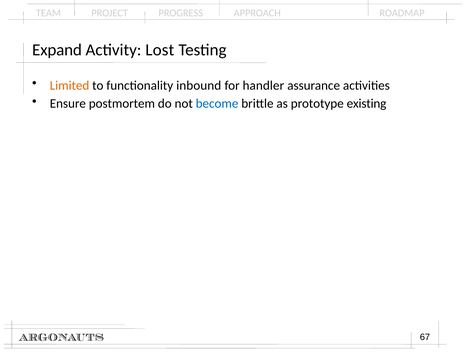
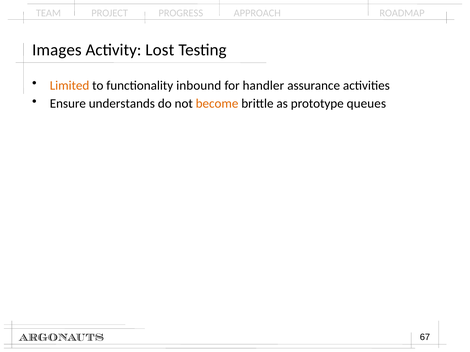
Expand: Expand -> Images (57, 50)
postmortem: postmortem -> understands (122, 104)
become colour: blue -> orange (217, 104)
existing: existing -> queues (366, 104)
